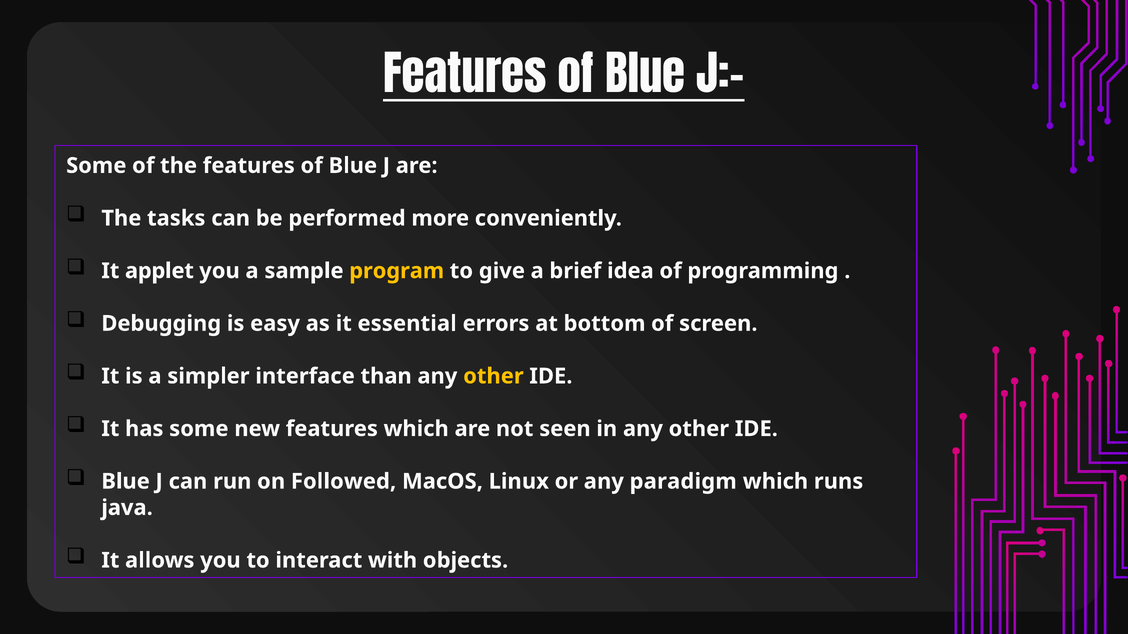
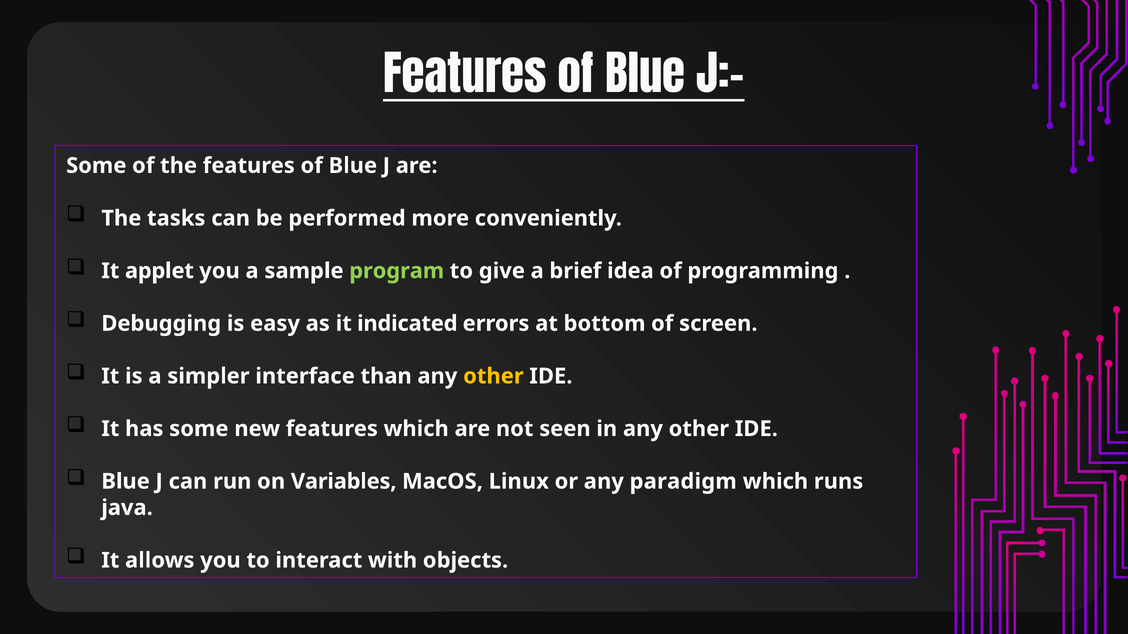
program colour: yellow -> light green (397, 271)
essential: essential -> indicated (407, 324)
Followed: Followed -> Variables (344, 482)
